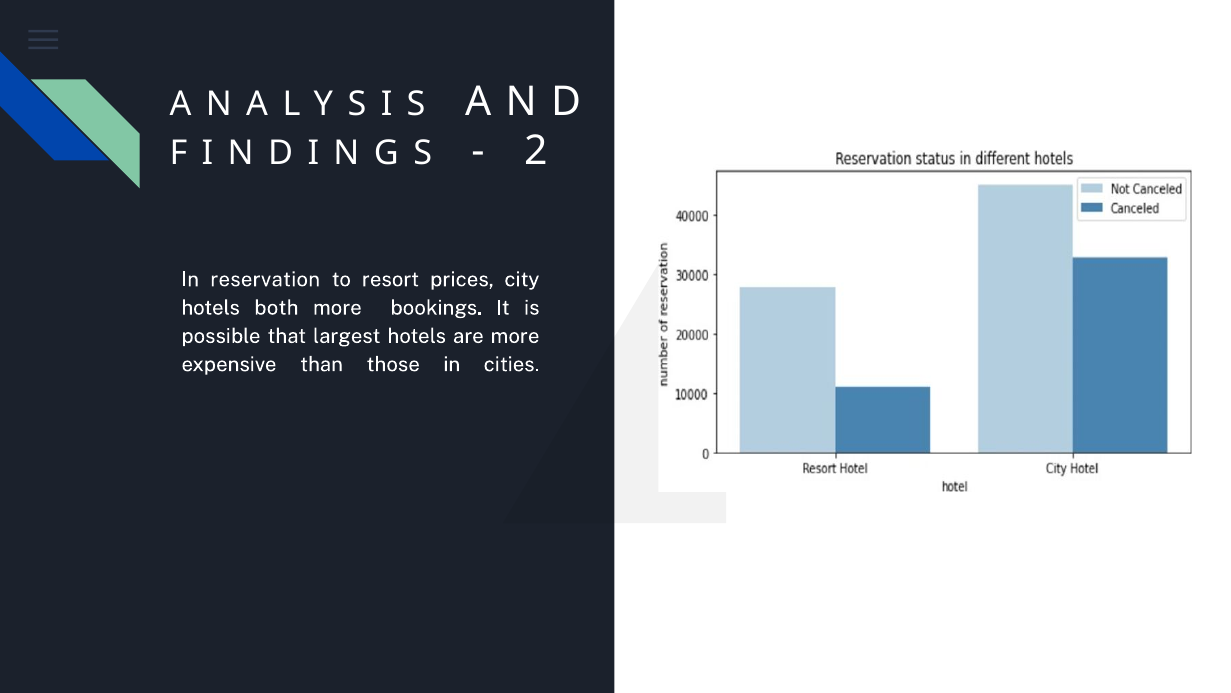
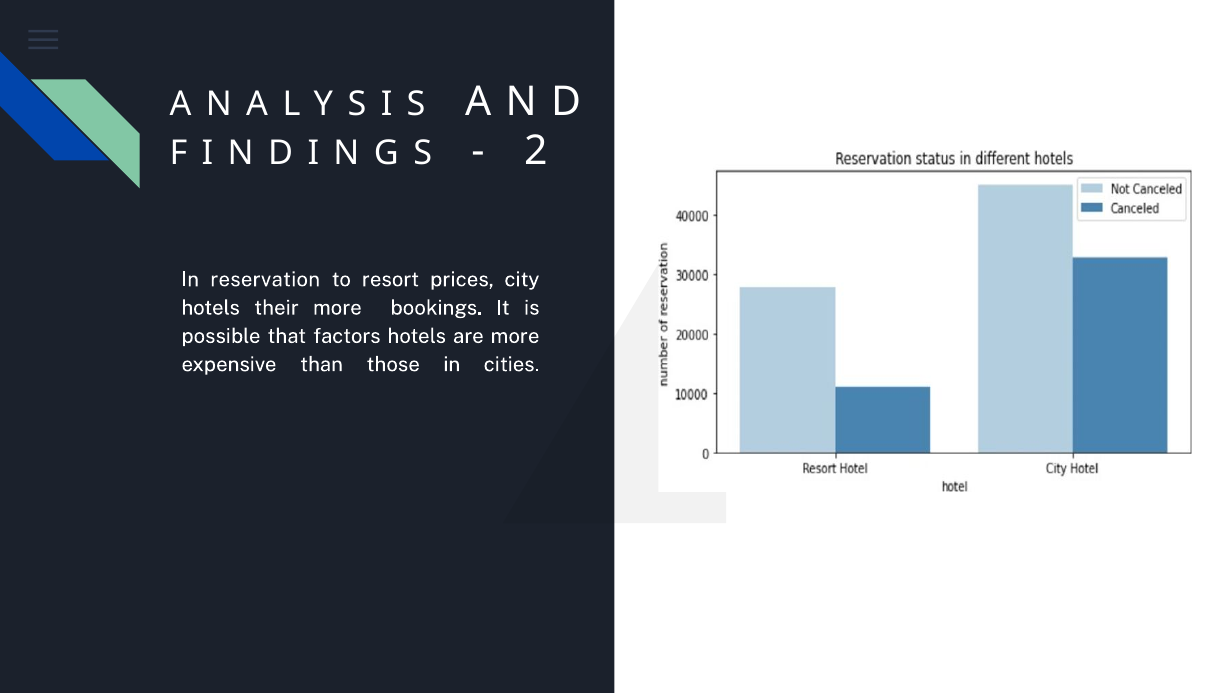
both: both -> their (276, 308)
largest: largest -> factors (347, 336)
